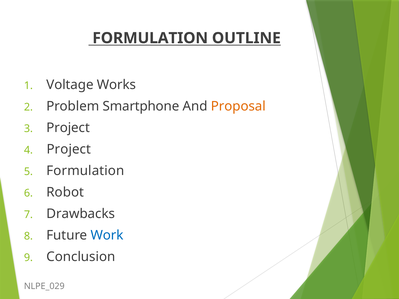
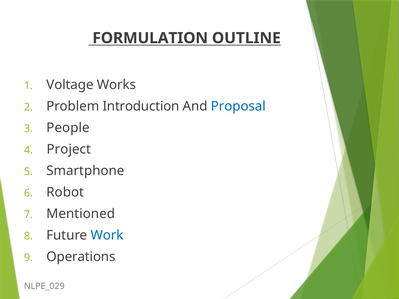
Smartphone: Smartphone -> Introduction (141, 106)
Proposal colour: orange -> blue (238, 106)
Project: Project -> People (68, 128)
Formulation: Formulation -> Smartphone (85, 171)
Drawbacks: Drawbacks -> Mentioned (81, 214)
Conclusion: Conclusion -> Operations (81, 257)
